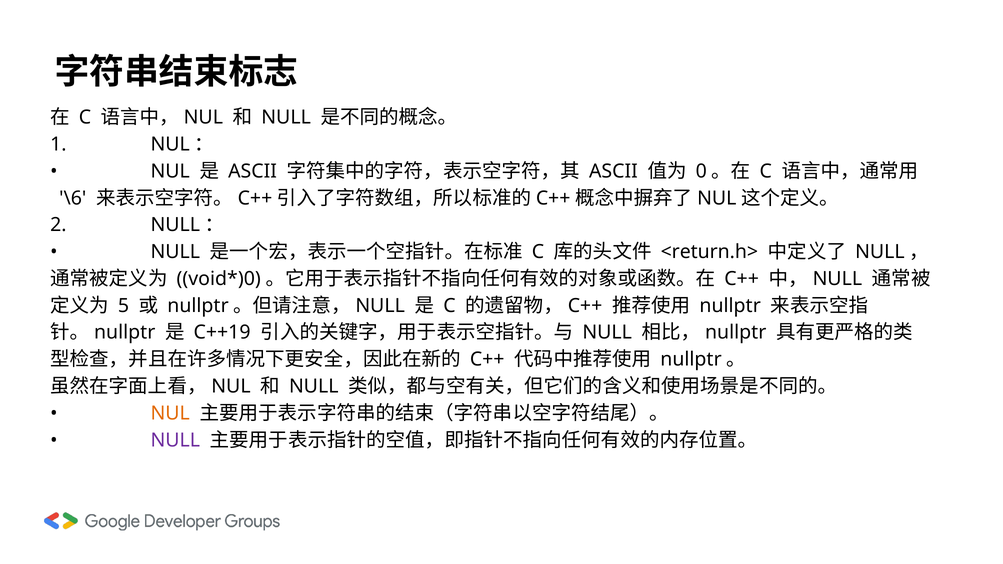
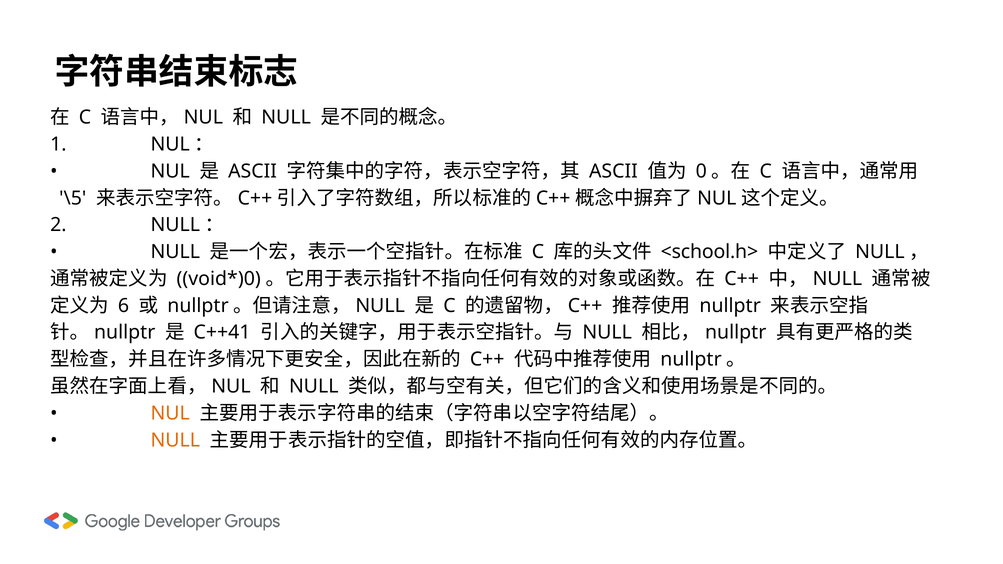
\6: \6 -> \5 (73, 198)
<return.h>: <return.h> -> <school.h> (709, 252)
5: 5 -> 6 (123, 306)
C++19: C++19 -> C++41 (222, 333)
NULL colour: purple -> orange (175, 440)
